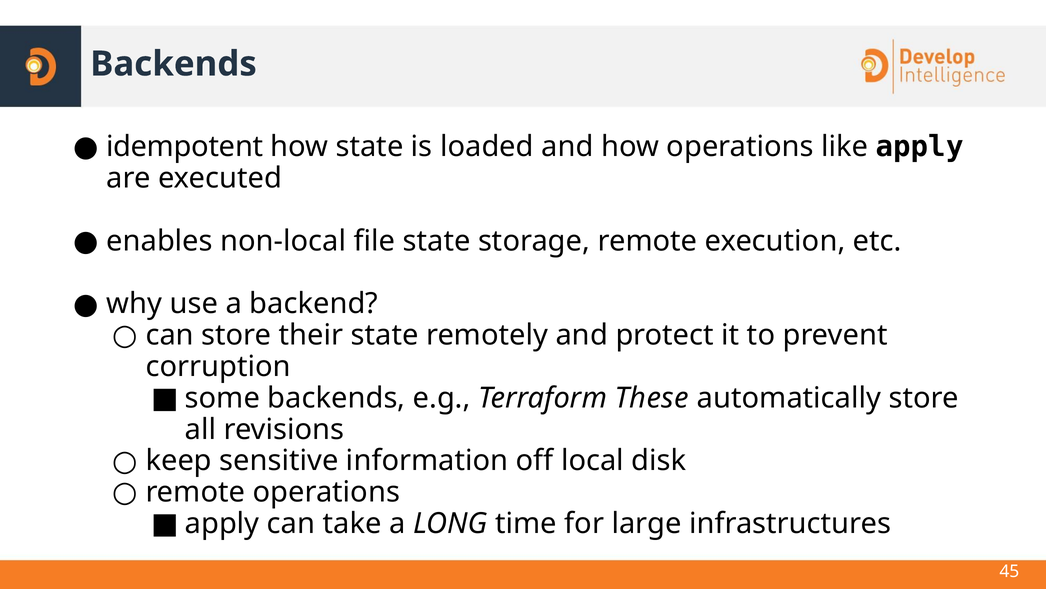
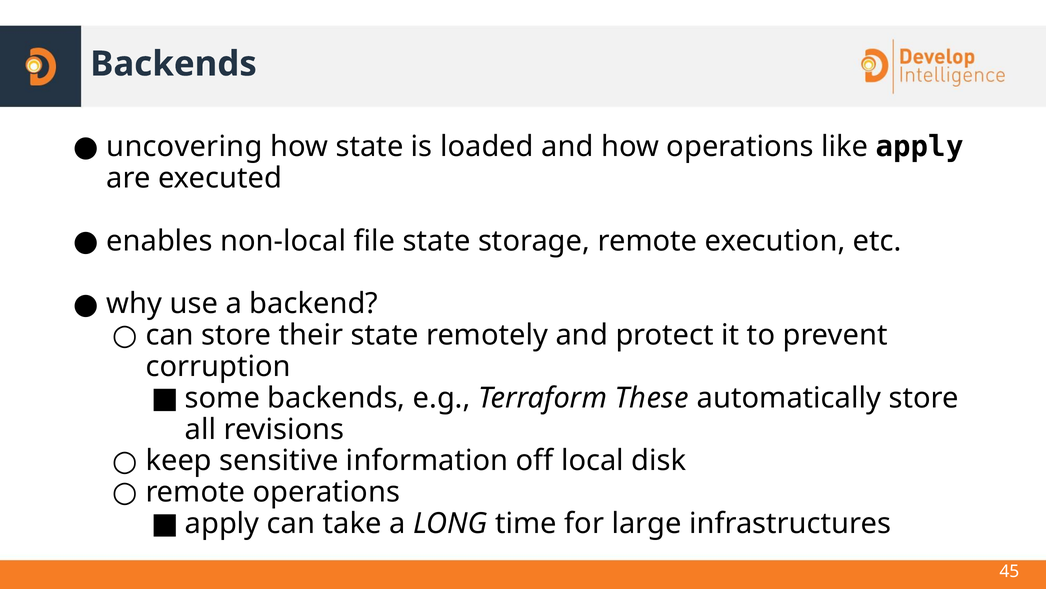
idempotent: idempotent -> uncovering (184, 147)
